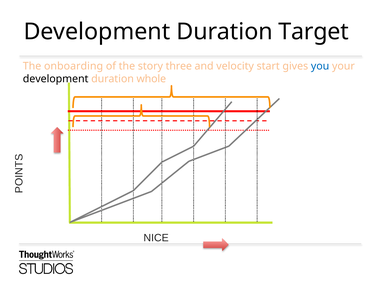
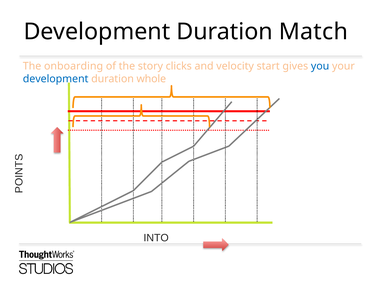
Target: Target -> Match (313, 32)
three: three -> clicks (179, 66)
development colour: black -> blue (56, 79)
NICE: NICE -> INTO (156, 238)
